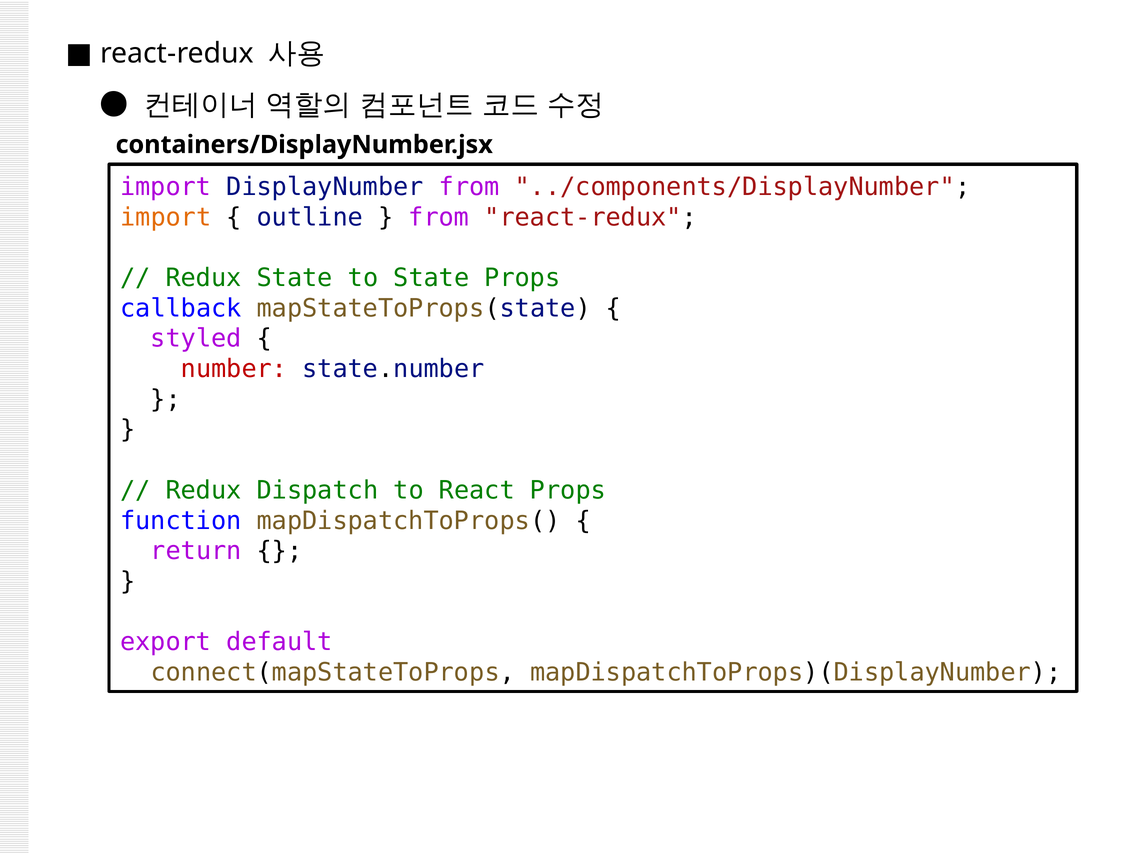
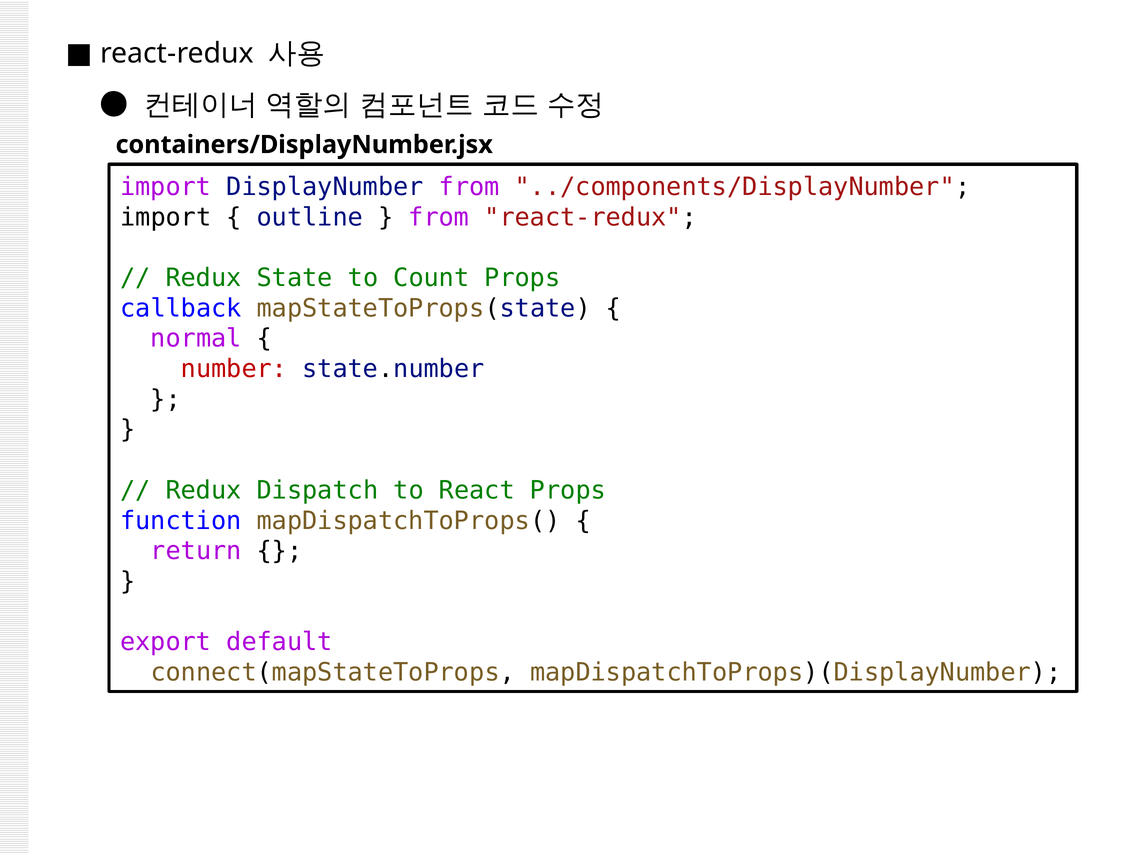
import colour: orange -> black (166, 217)
to State: State -> Count (431, 278)
styled: styled -> normal (196, 338)
